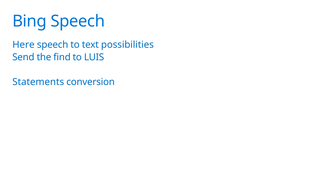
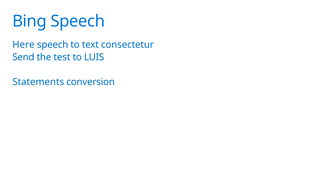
possibilities: possibilities -> consectetur (127, 45)
find: find -> test (62, 57)
